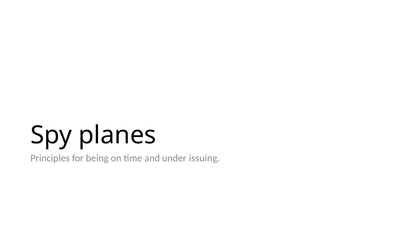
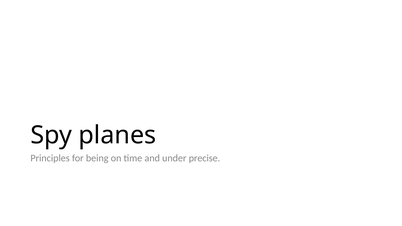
issuing: issuing -> precise (204, 158)
